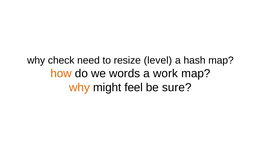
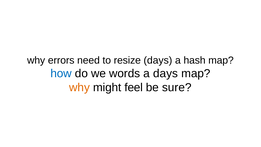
check: check -> errors (61, 60)
resize level: level -> days (158, 60)
how colour: orange -> blue (61, 73)
a work: work -> days (166, 73)
